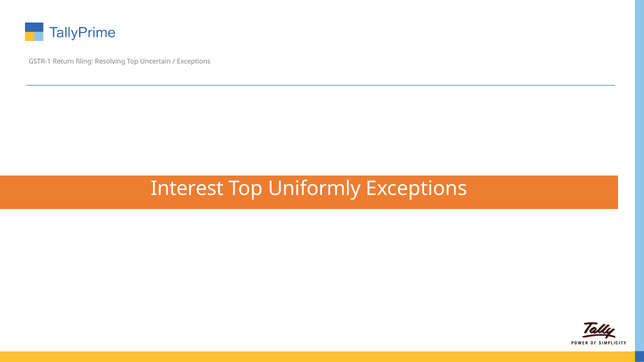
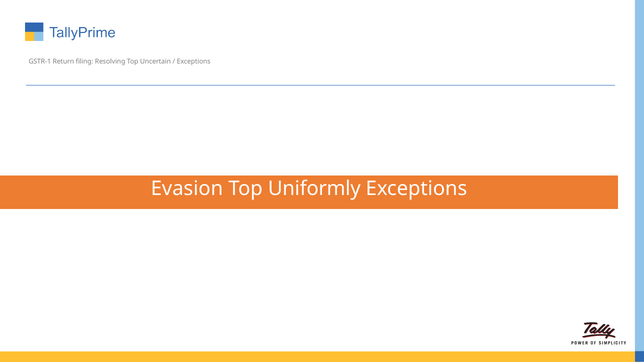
Interest: Interest -> Evasion (187, 189)
